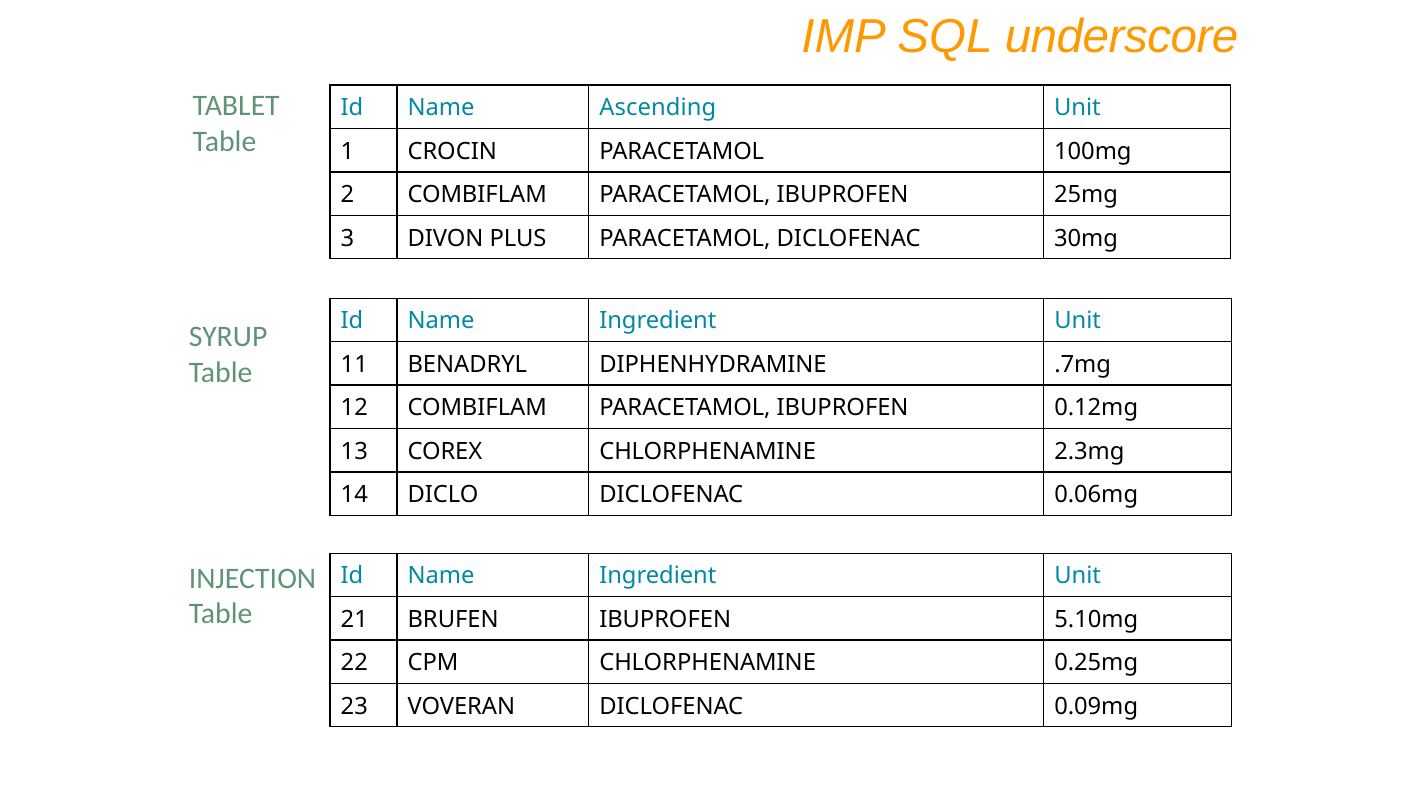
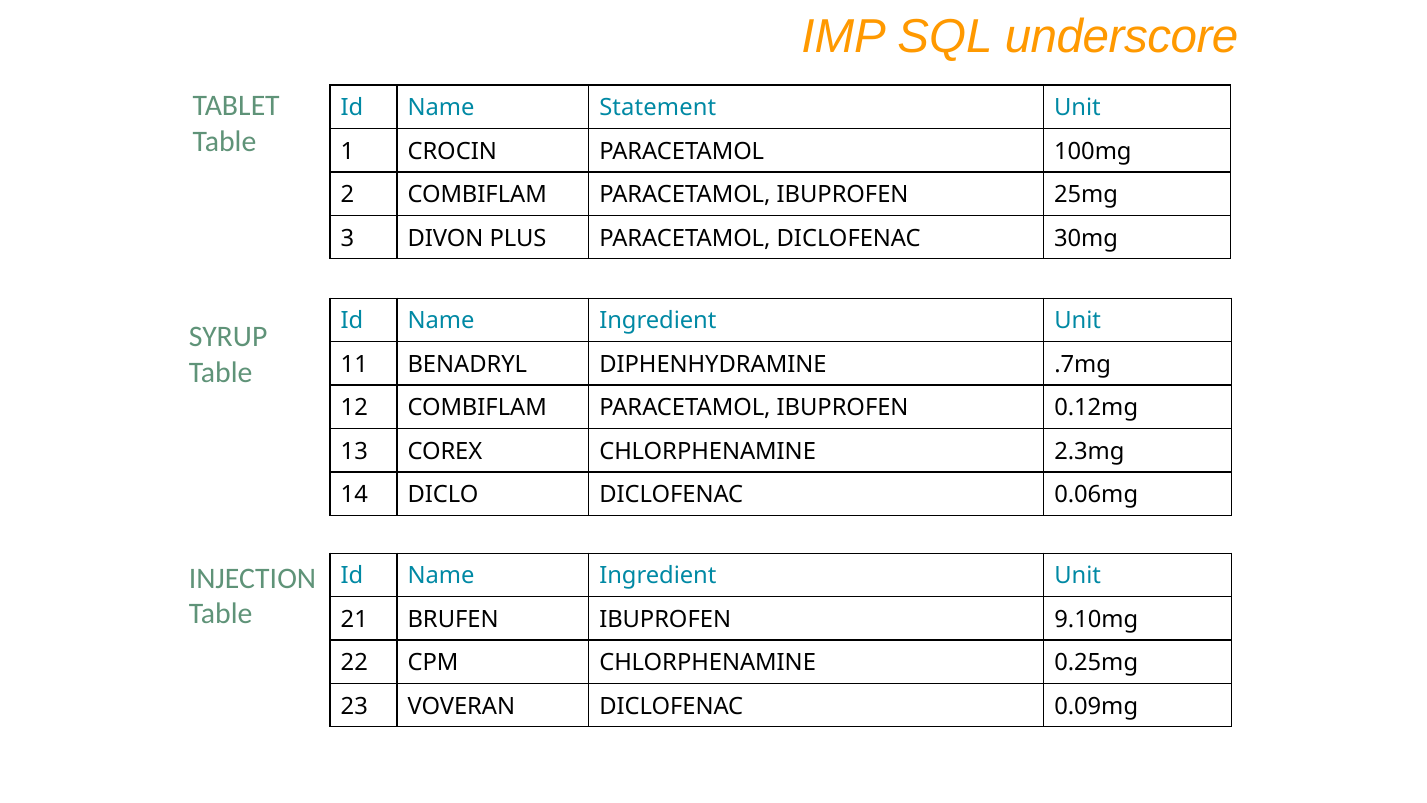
Ascending: Ascending -> Statement (658, 108)
5.10mg: 5.10mg -> 9.10mg (1096, 619)
